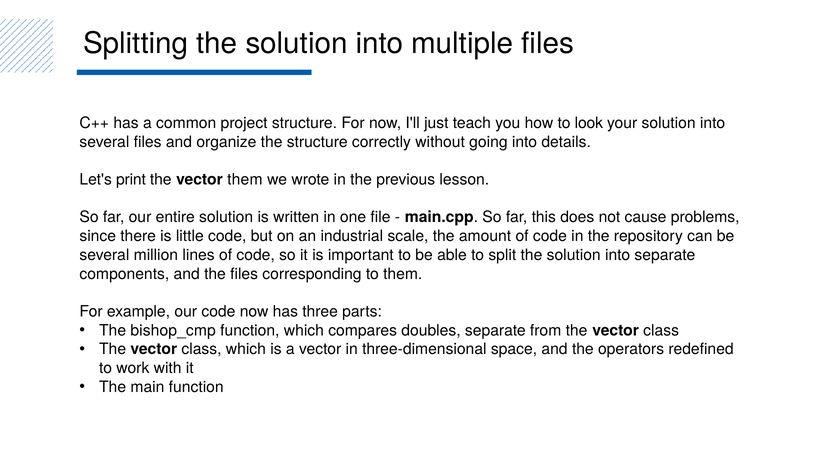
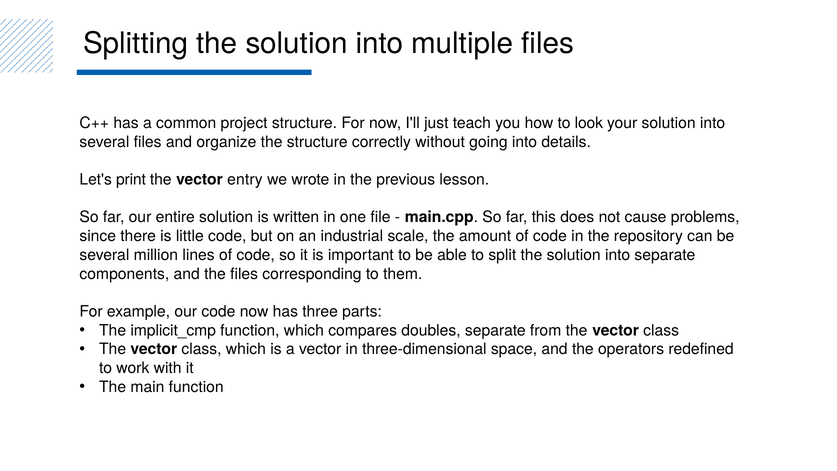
vector them: them -> entry (245, 180)
bishop_cmp: bishop_cmp -> implicit_cmp (173, 330)
